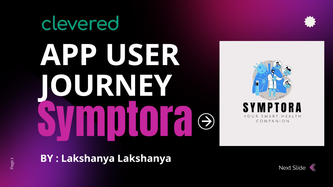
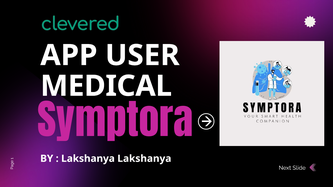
JOURNEY: JOURNEY -> MEDICAL (106, 86)
